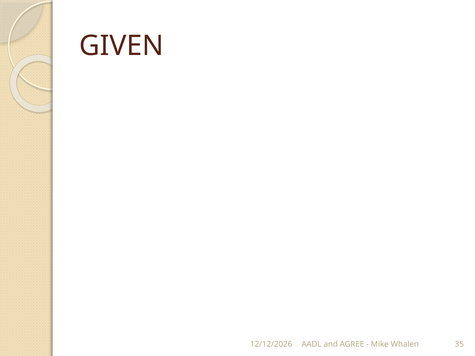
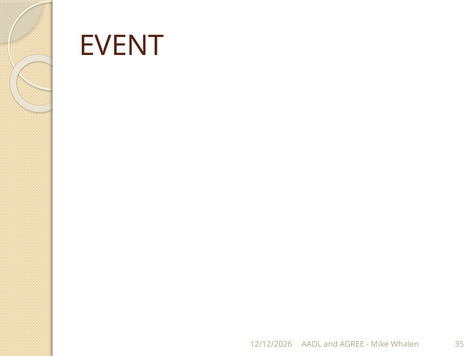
GIVEN: GIVEN -> EVENT (122, 46)
